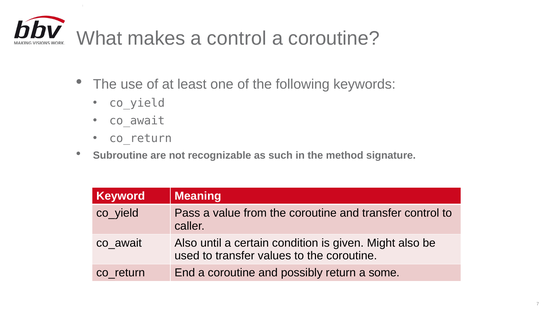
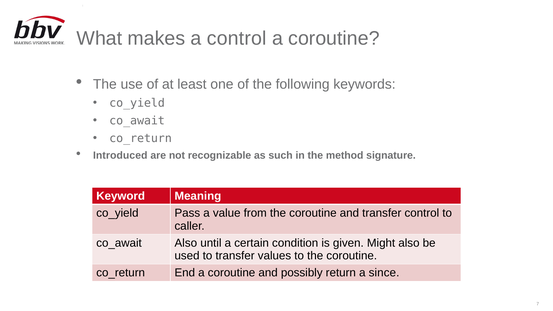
Subroutine: Subroutine -> Introduced (120, 155)
some: some -> since (384, 273)
